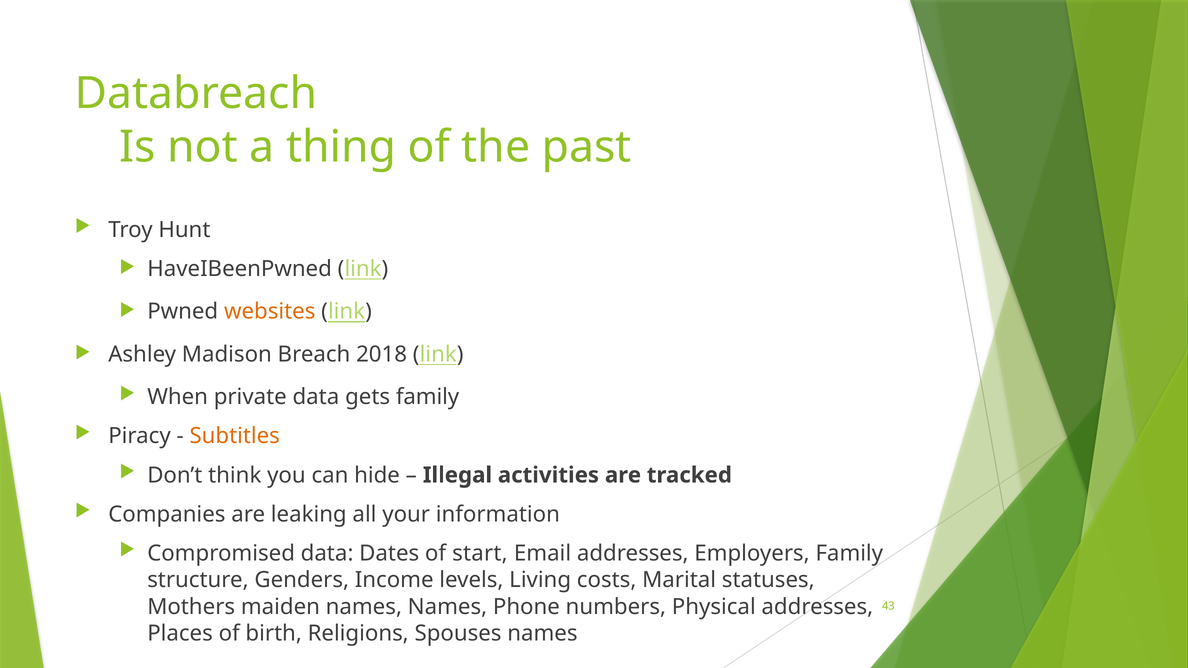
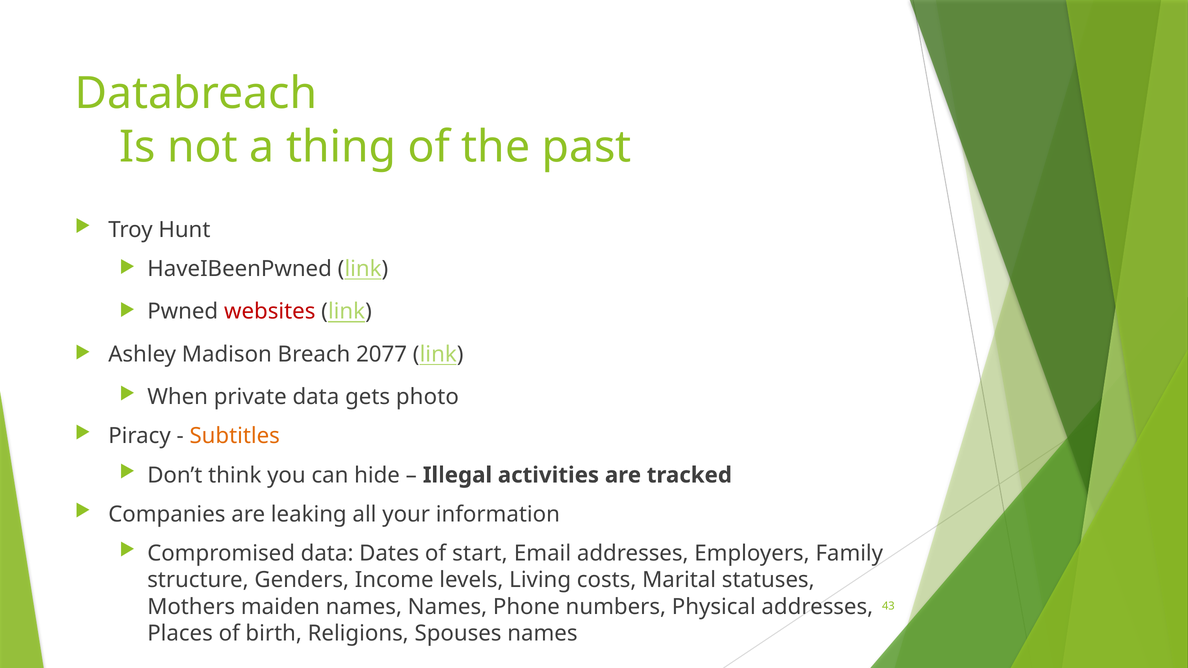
websites colour: orange -> red (270, 312)
2018: 2018 -> 2077 (382, 354)
gets family: family -> photo (427, 397)
